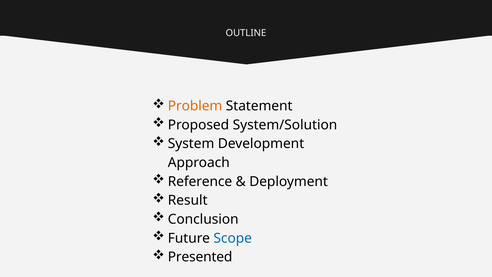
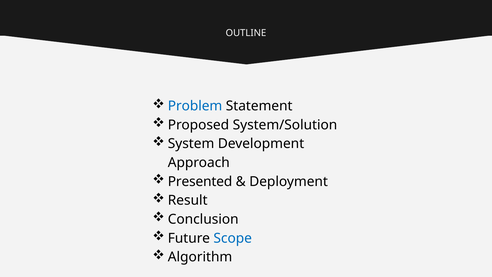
Problem colour: orange -> blue (195, 106)
Reference: Reference -> Presented (200, 181)
Presented: Presented -> Algorithm (200, 257)
